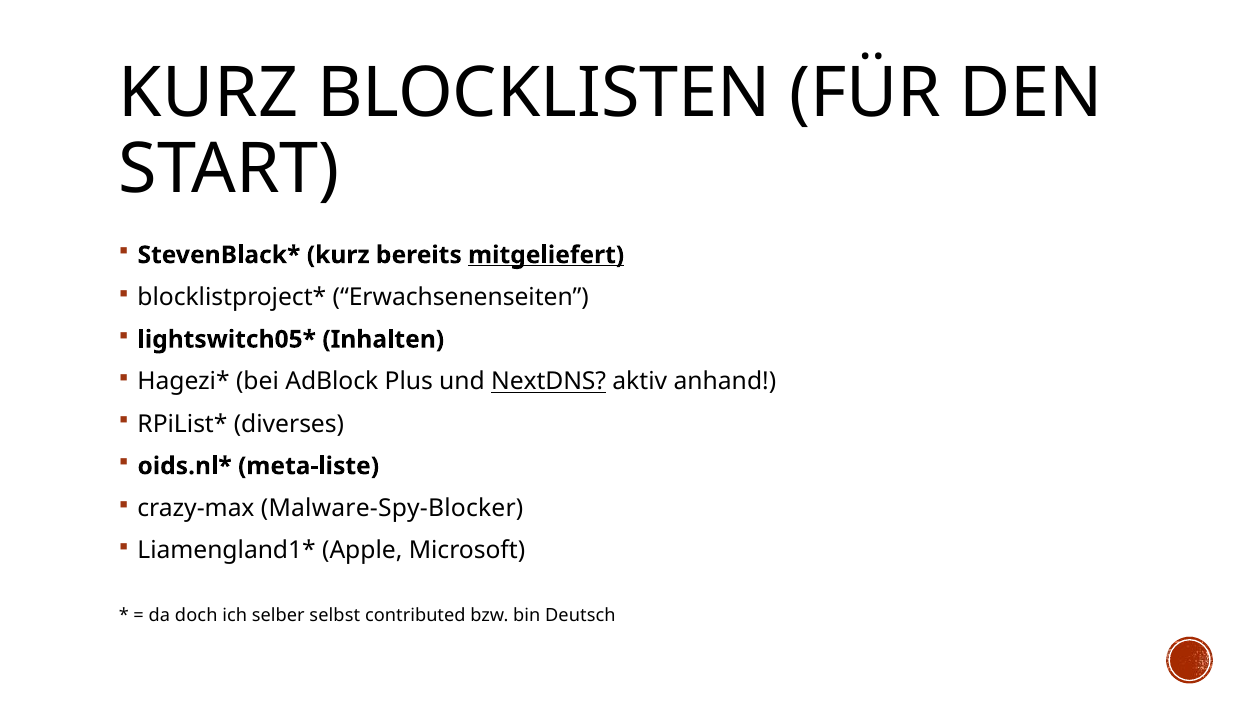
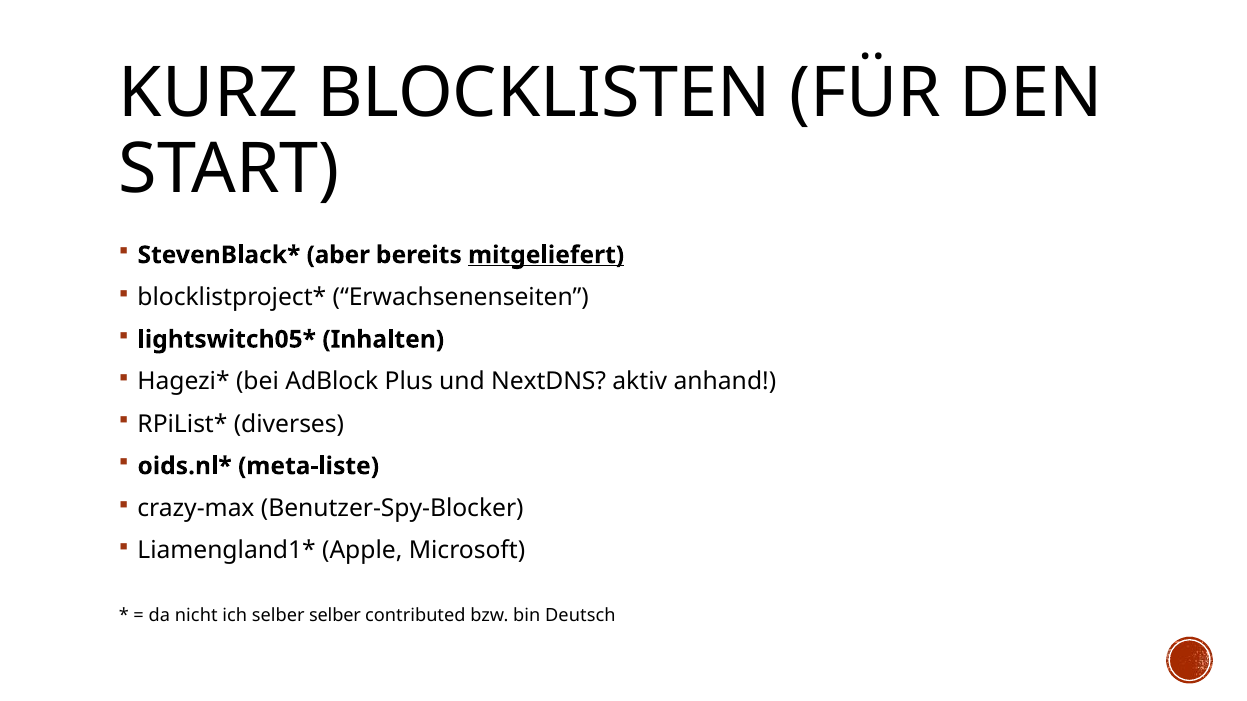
kurz: kurz -> aber (338, 255)
NextDNS underline: present -> none (549, 382)
Malware-Spy-Blocker: Malware-Spy-Blocker -> Benutzer-Spy-Blocker (392, 509)
doch: doch -> nicht (196, 616)
selber selbst: selbst -> selber (335, 616)
